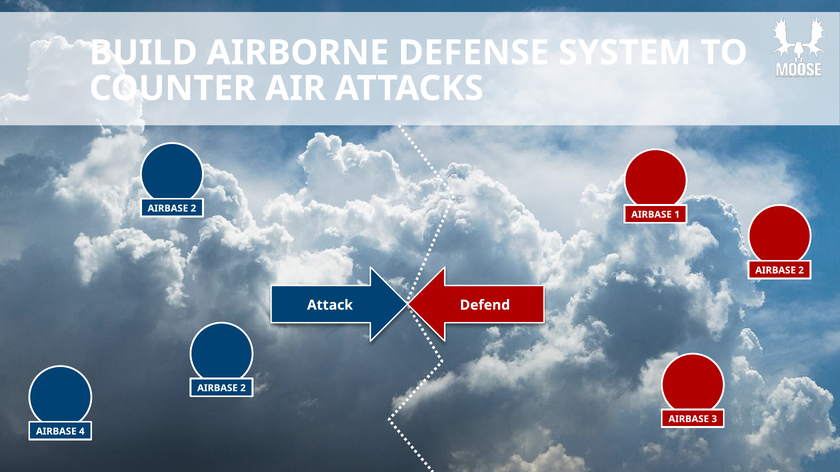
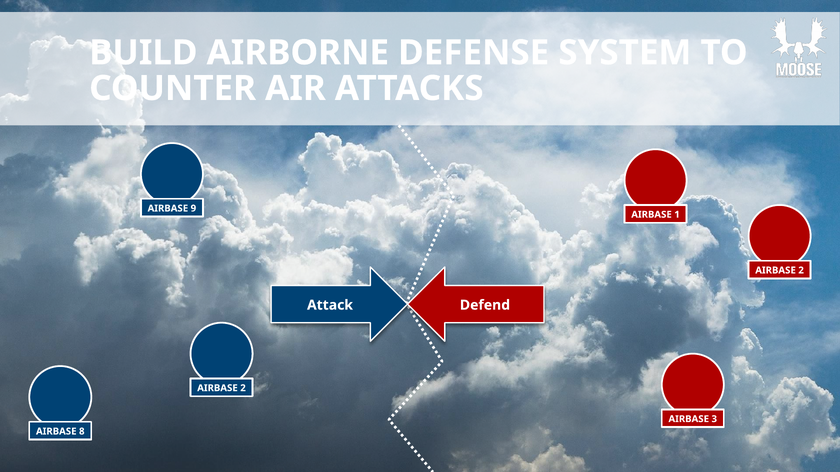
2: 2 -> 9 (193, 209)
4: 4 -> 8 (82, 432)
